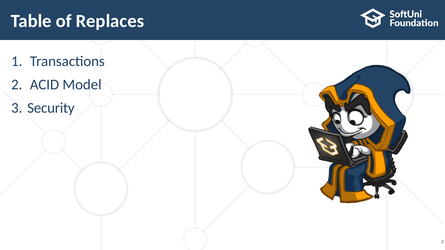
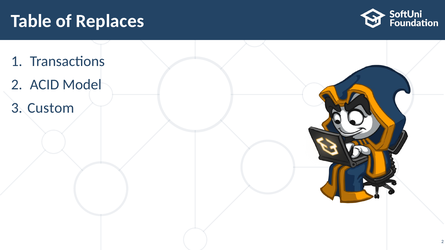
Security: Security -> Custom (51, 108)
